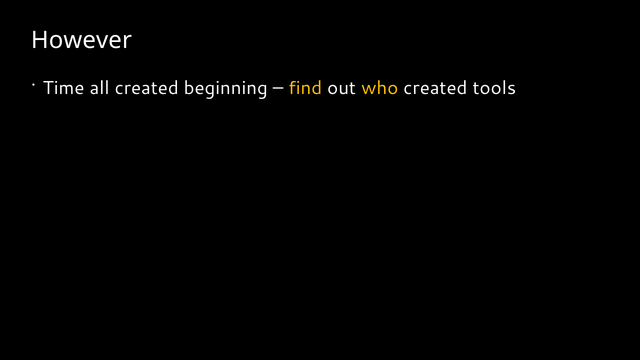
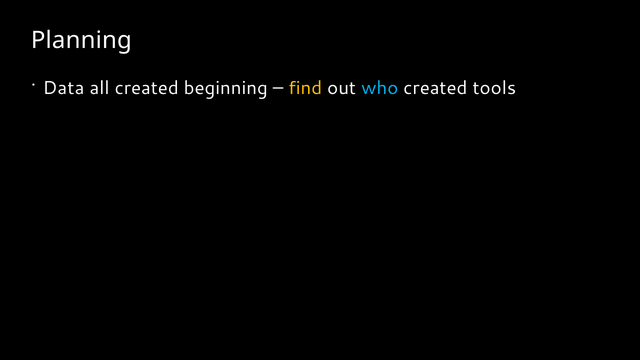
However: However -> Planning (81, 40)
Time: Time -> Data (64, 88)
who colour: yellow -> light blue (380, 88)
